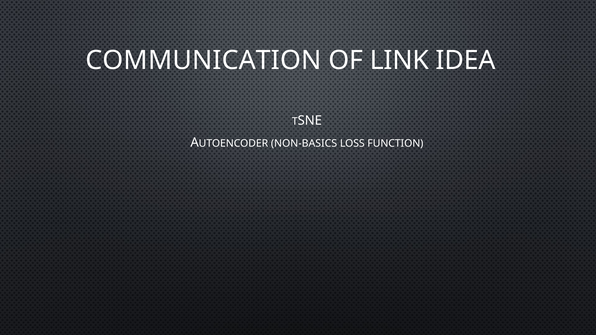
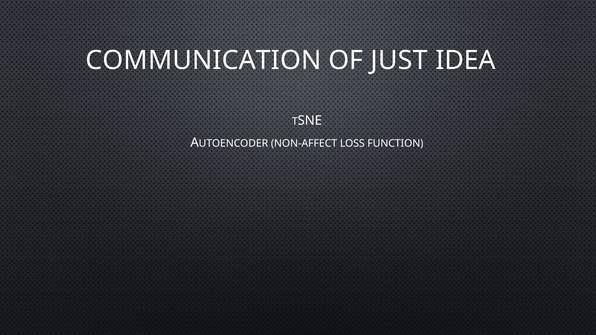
LINK: LINK -> JUST (399, 60)
NON-BASICS: NON-BASICS -> NON-AFFECT (304, 143)
